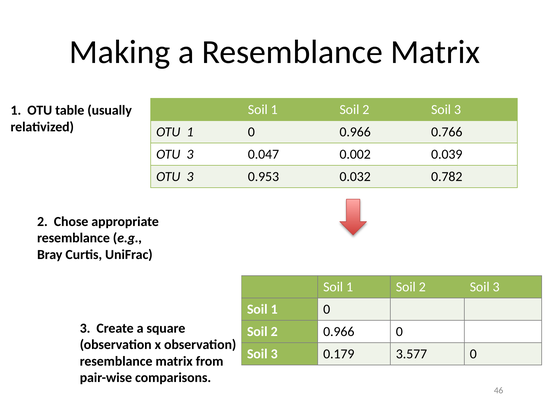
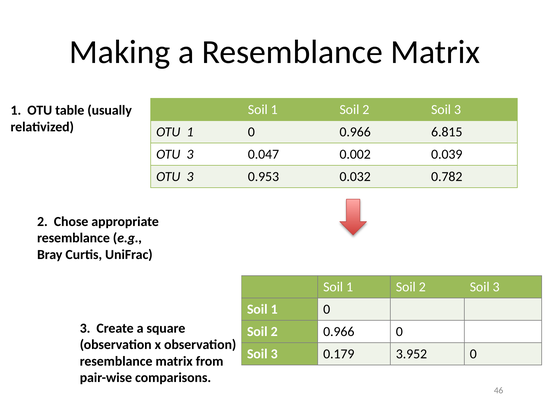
0.766: 0.766 -> 6.815 (447, 132)
3.577: 3.577 -> 3.952 (411, 354)
